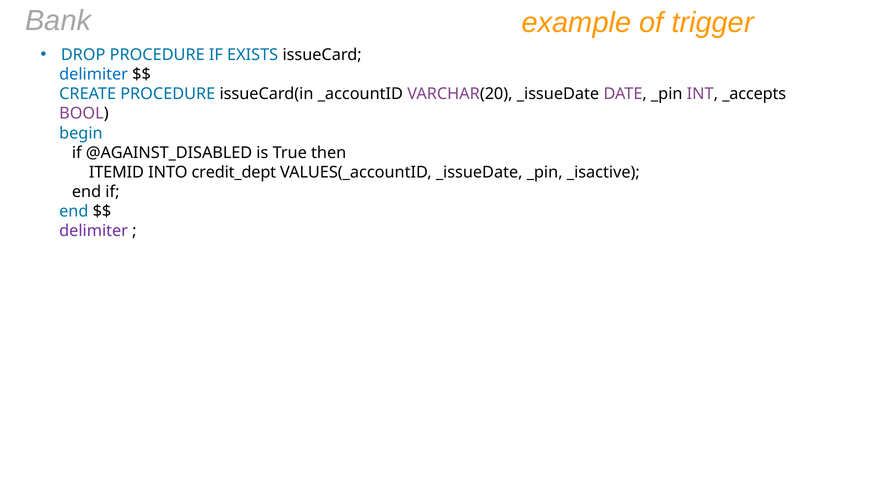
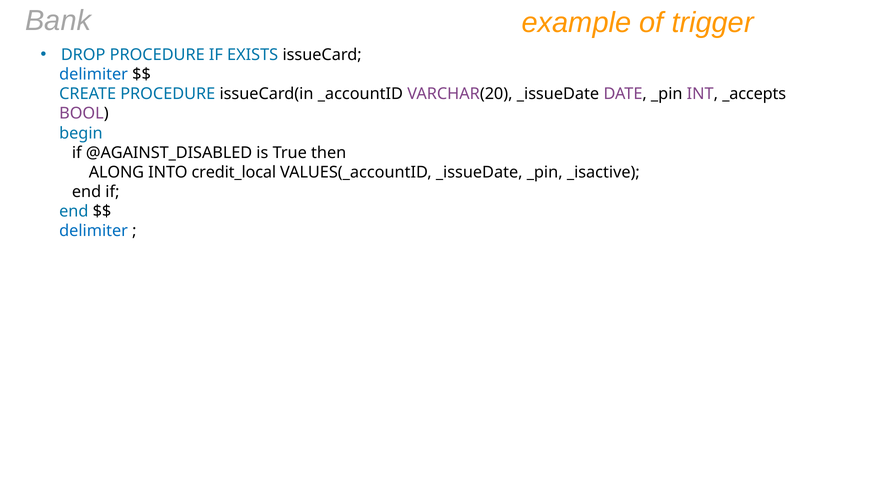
ITEMID: ITEMID -> ALONG (116, 172)
credit_dept: credit_dept -> credit_local (234, 172)
delimiter colour: purple -> blue (94, 231)
